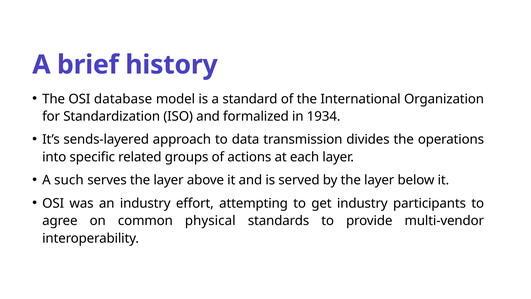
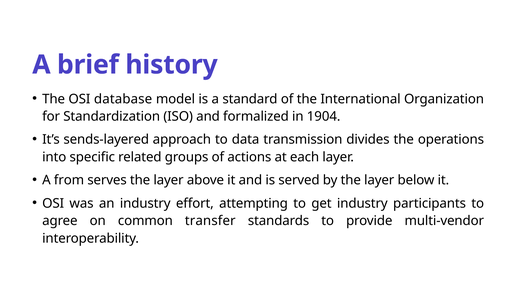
1934: 1934 -> 1904 (324, 116)
such: such -> from (69, 180)
physical: physical -> transfer (210, 221)
